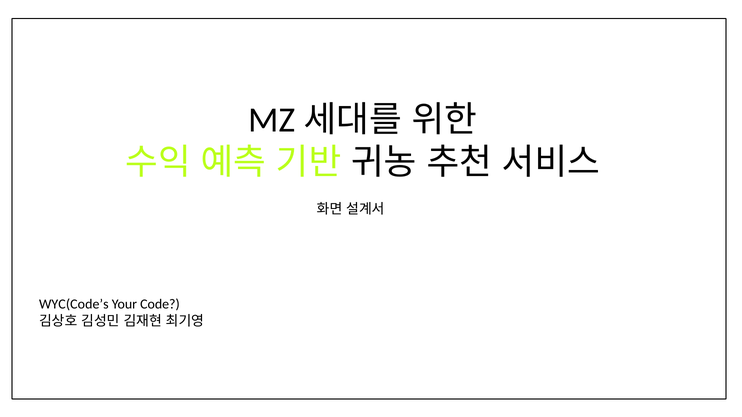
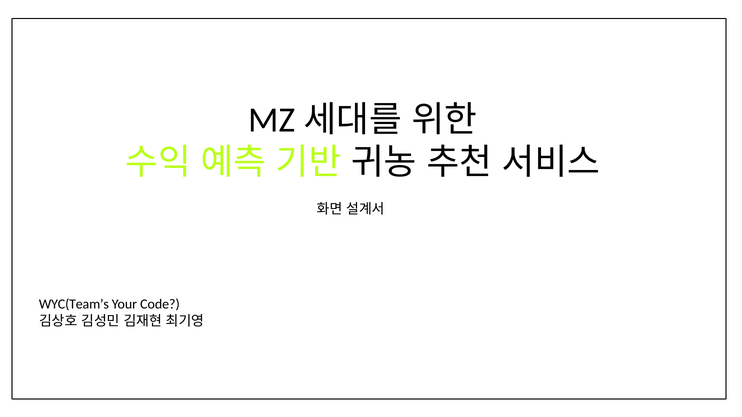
WYC(Code’s: WYC(Code’s -> WYC(Team’s (74, 305)
